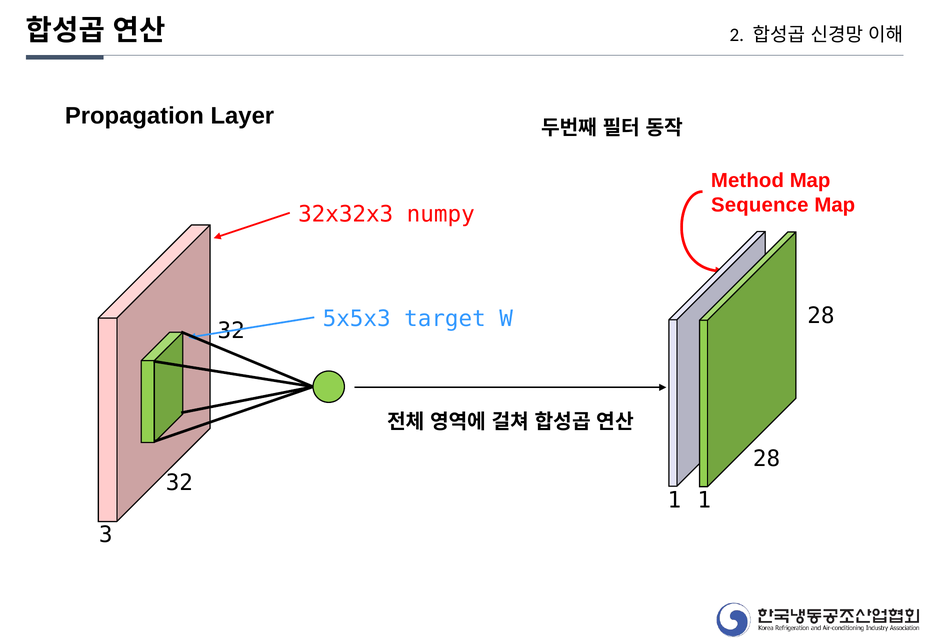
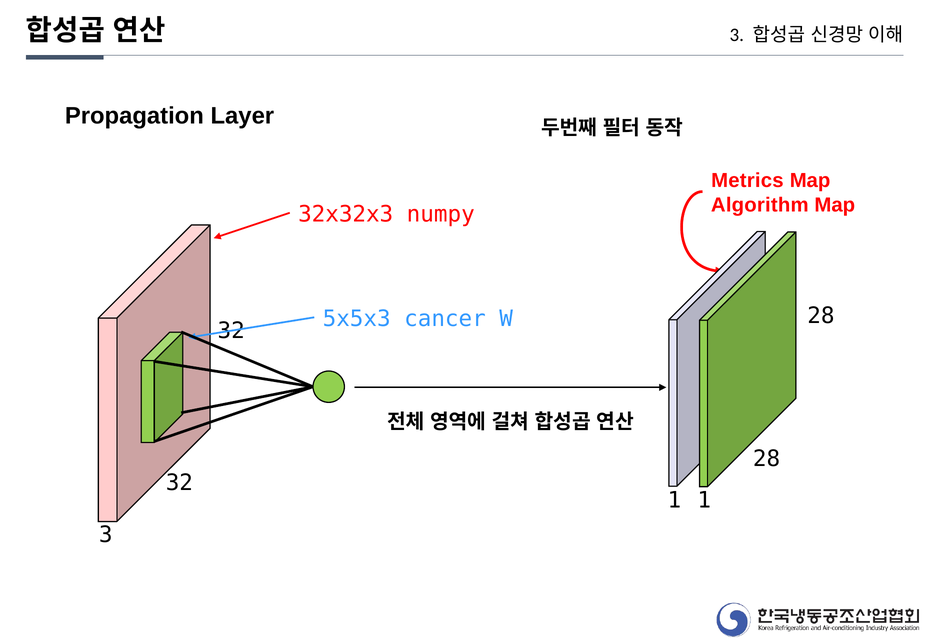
2: 2 -> 3 (737, 35)
Method: Method -> Metrics (747, 181)
Sequence: Sequence -> Algorithm (760, 205)
target: target -> cancer (445, 319)
